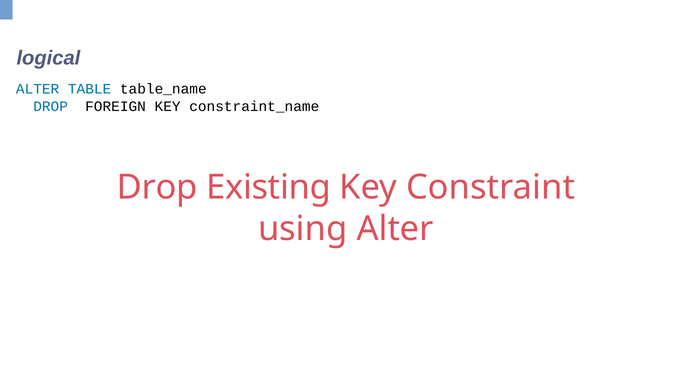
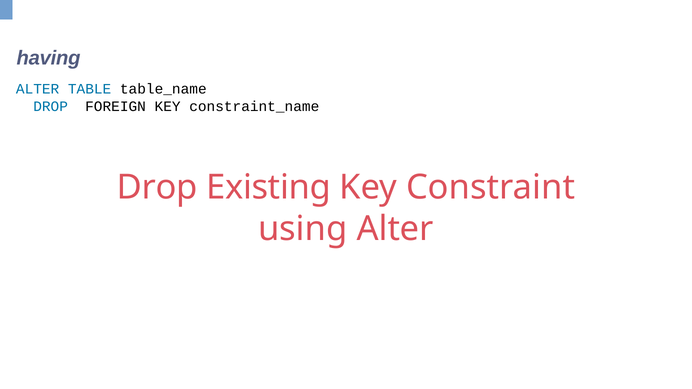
logical: logical -> having (49, 58)
